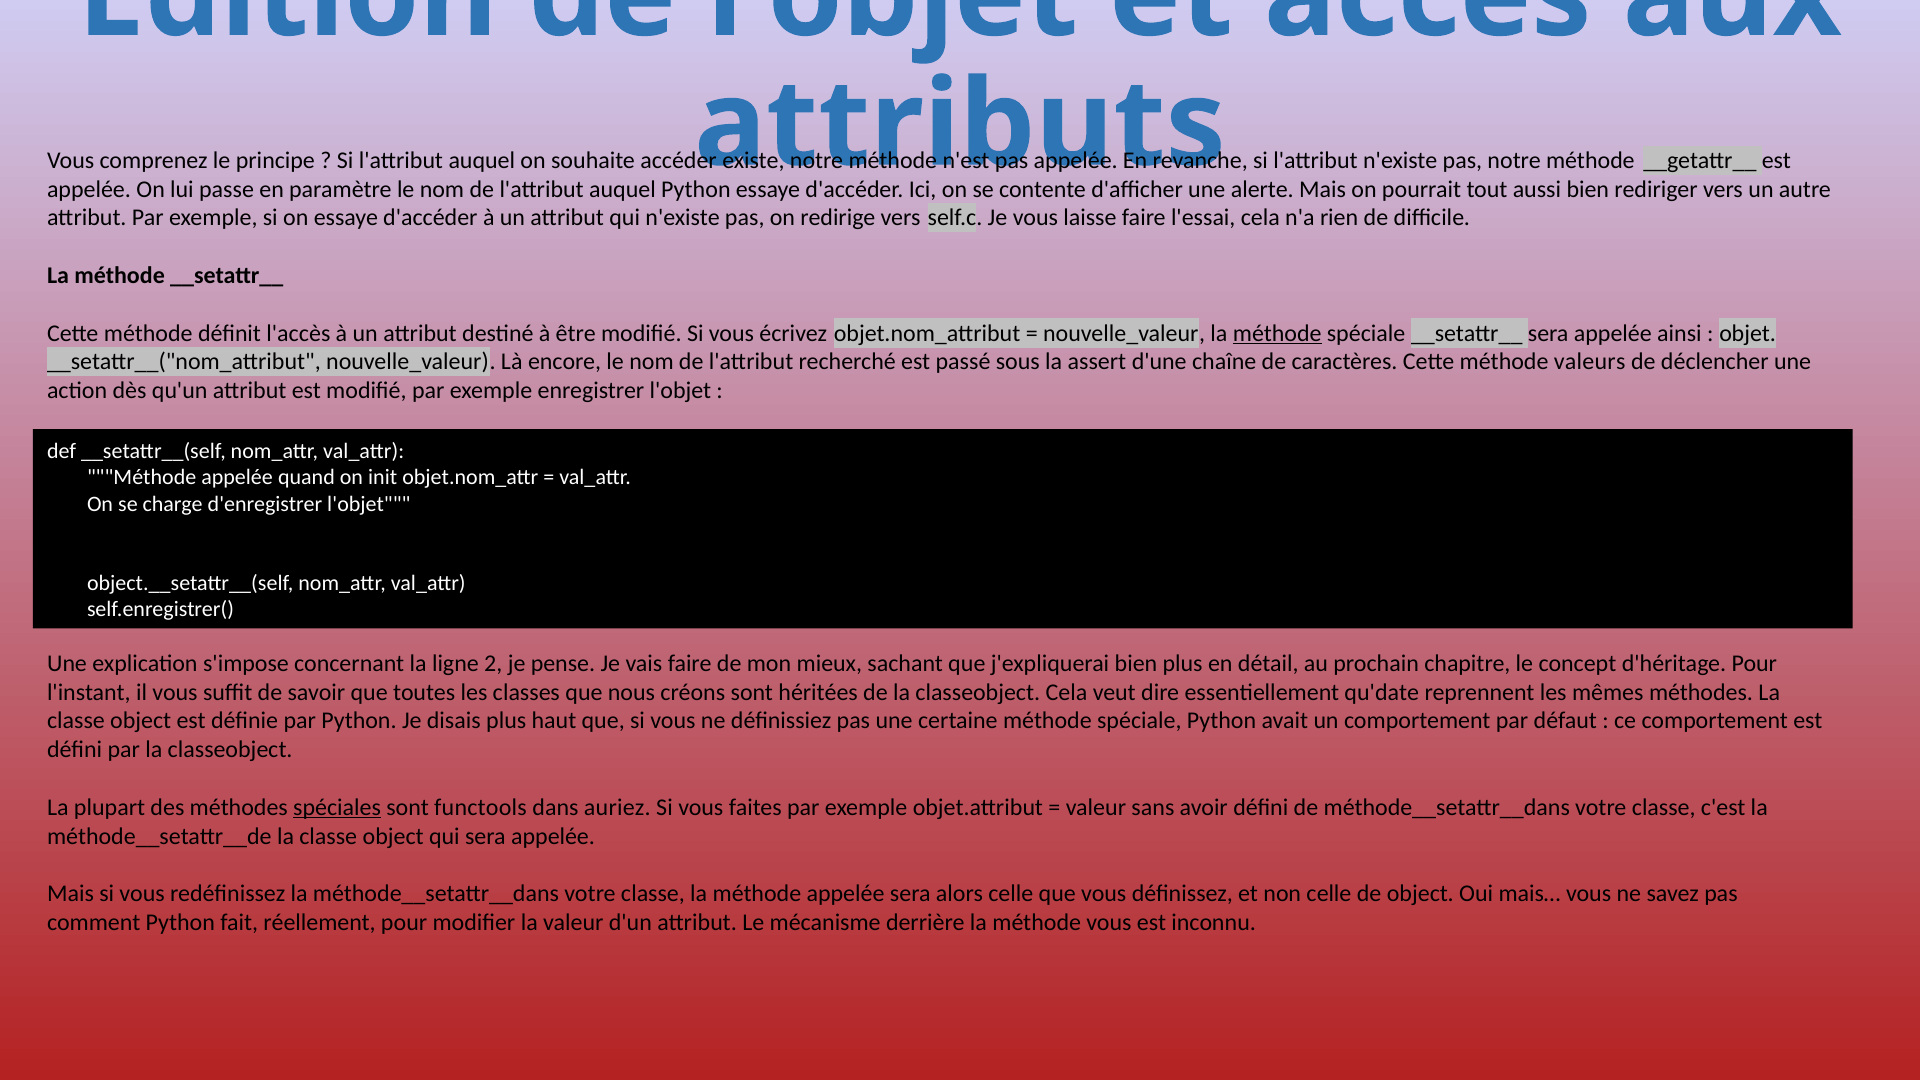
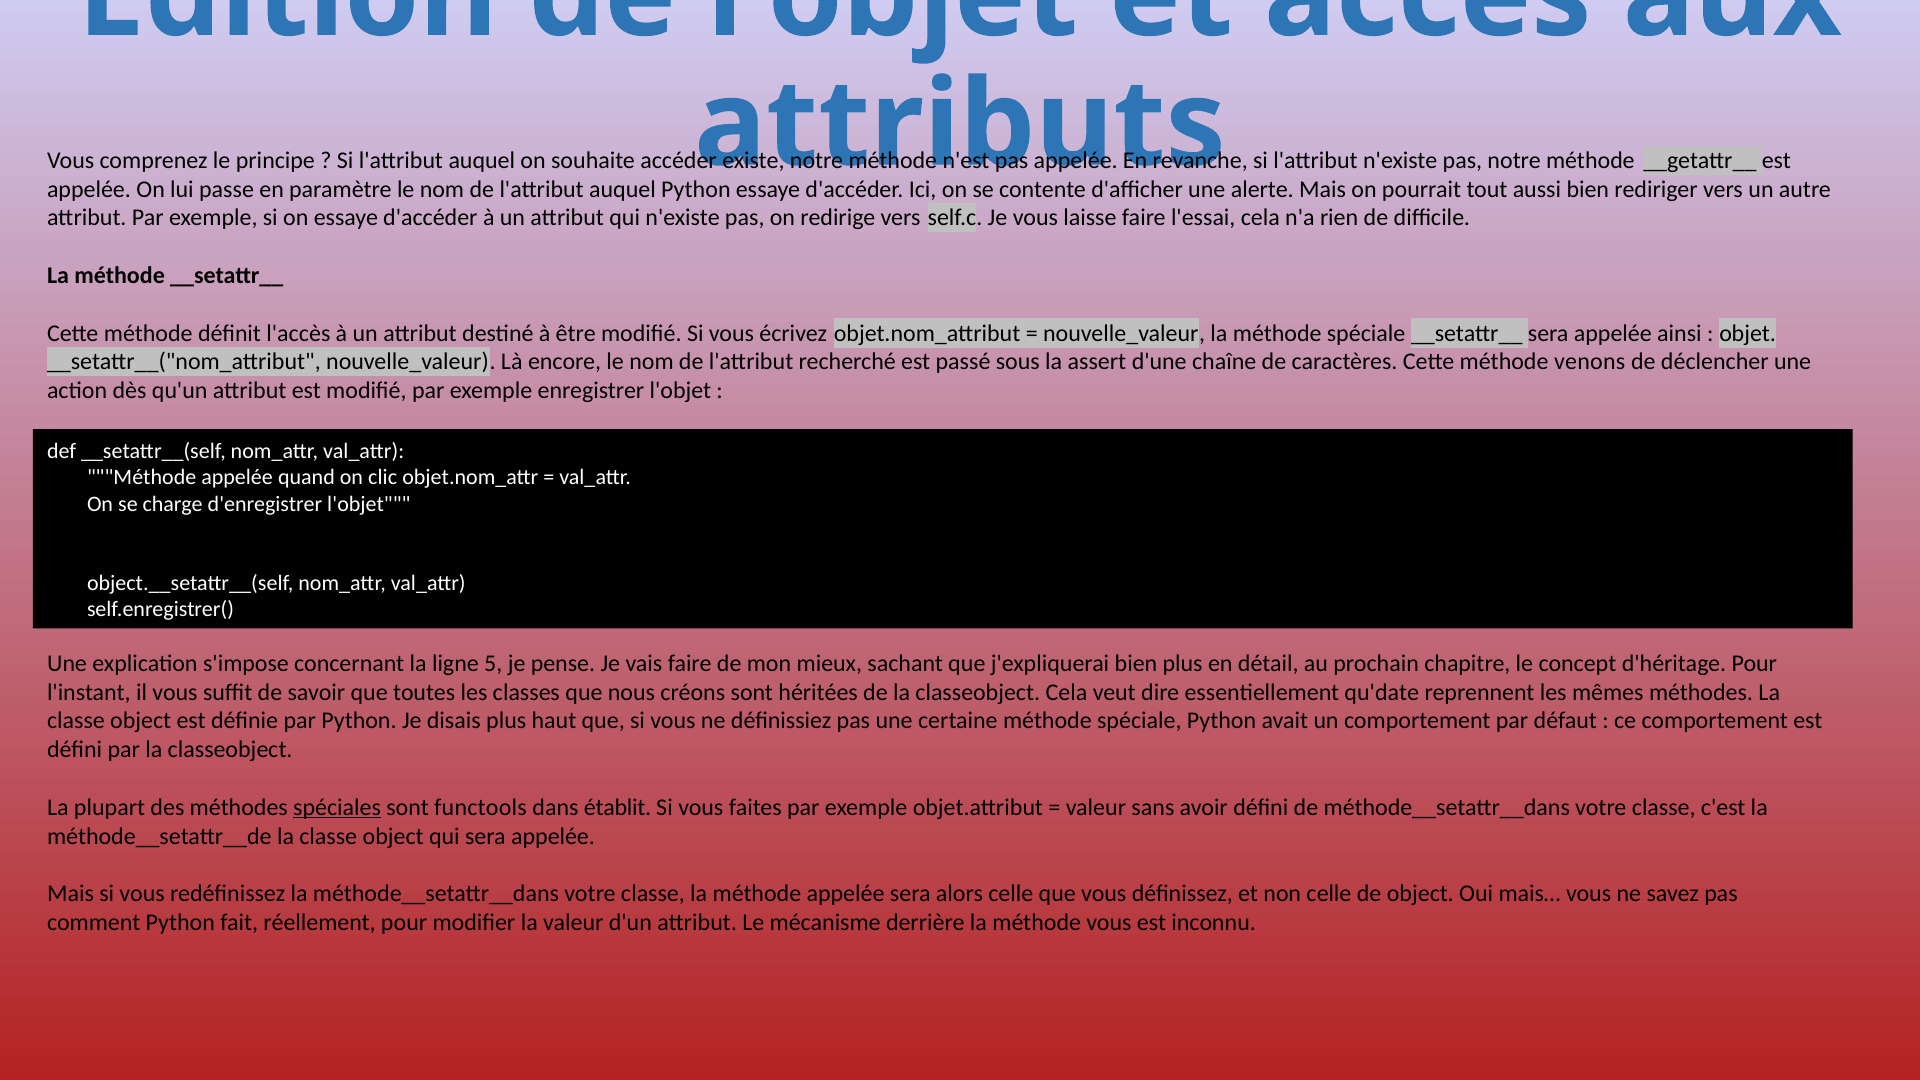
méthode underline: present -> none (1277, 333)
valeurs: valeurs -> venons (1590, 362)
init: init -> clic (383, 477)
2: 2 -> 5 (493, 663)
auriez: auriez -> établit (618, 807)
